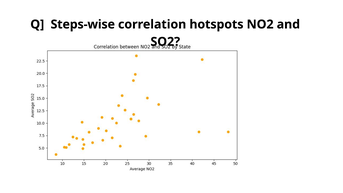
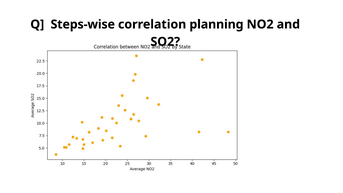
hotspots: hotspots -> planning (216, 24)
